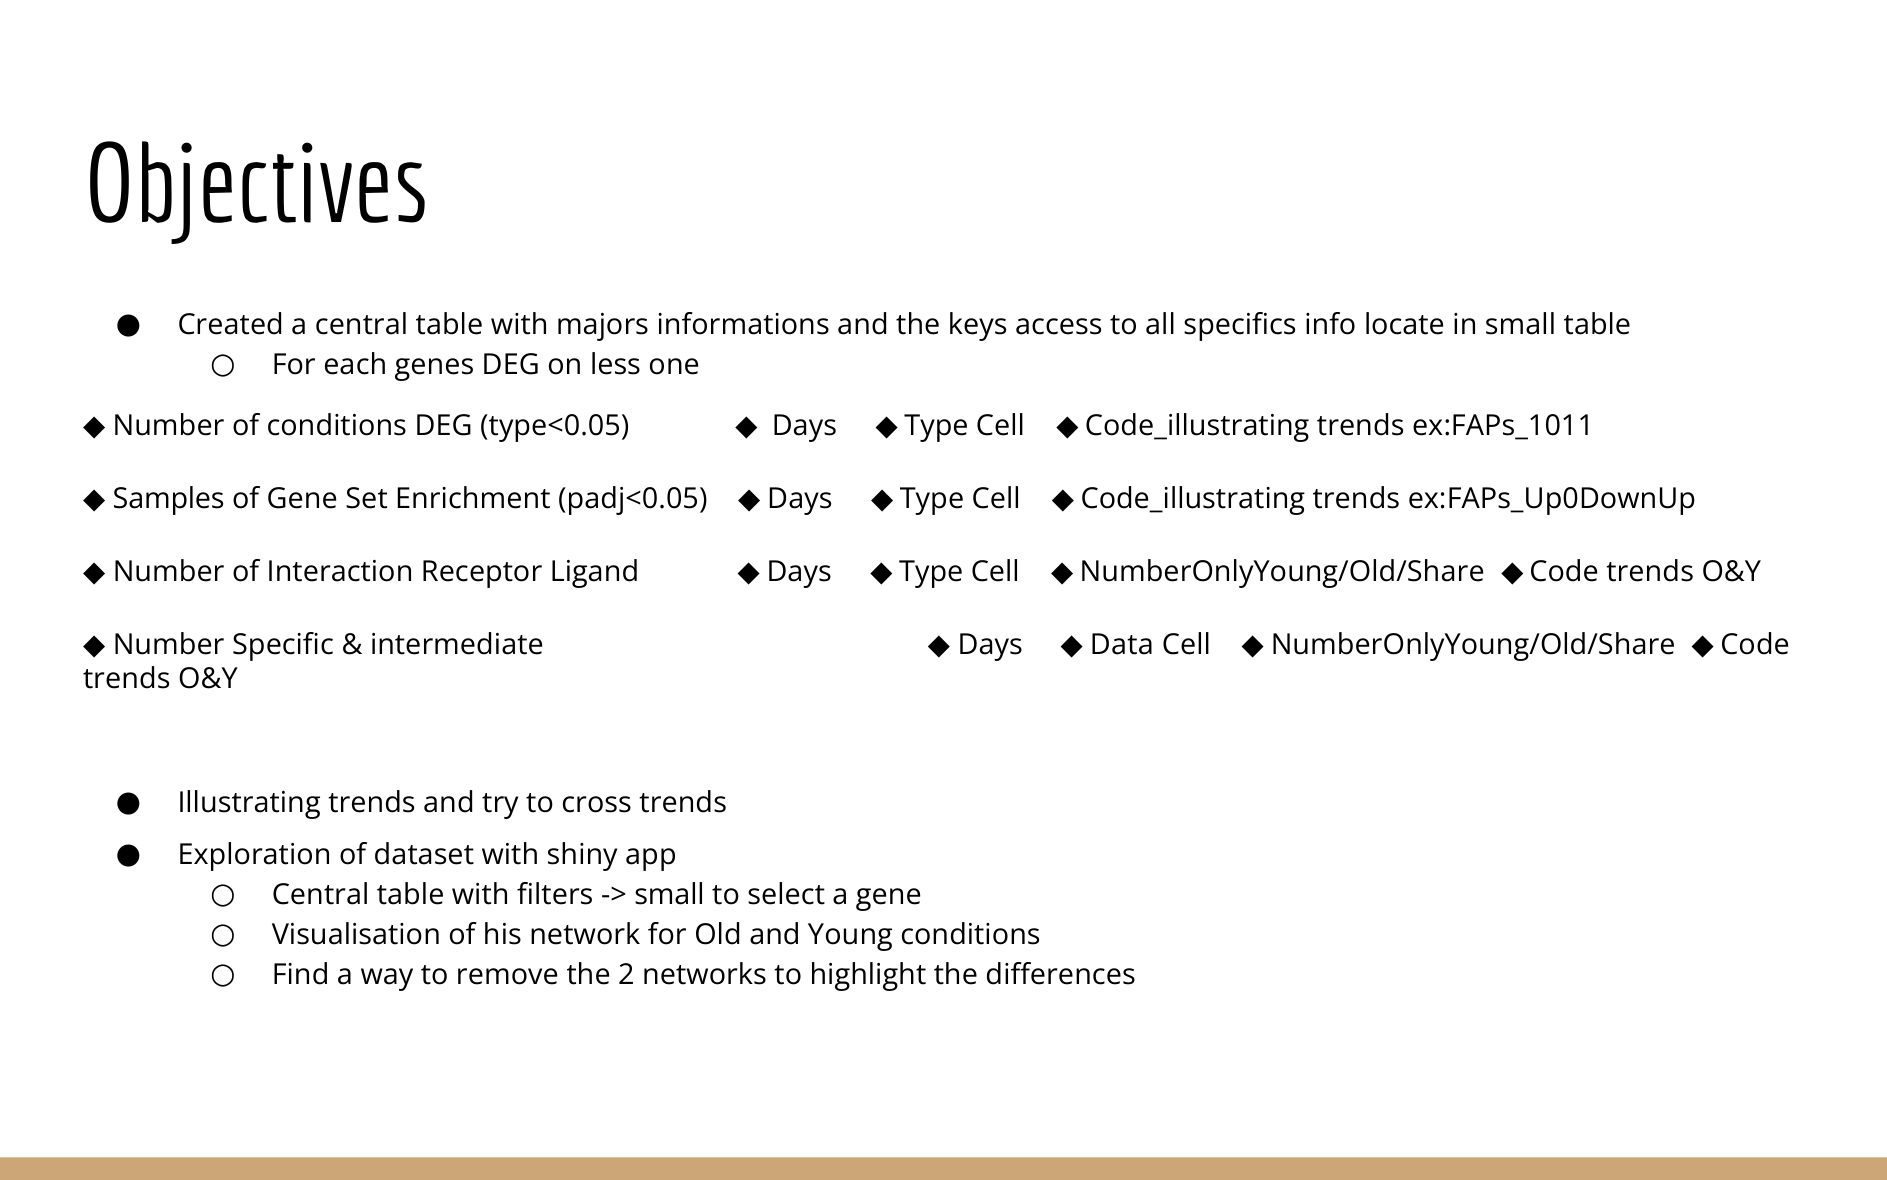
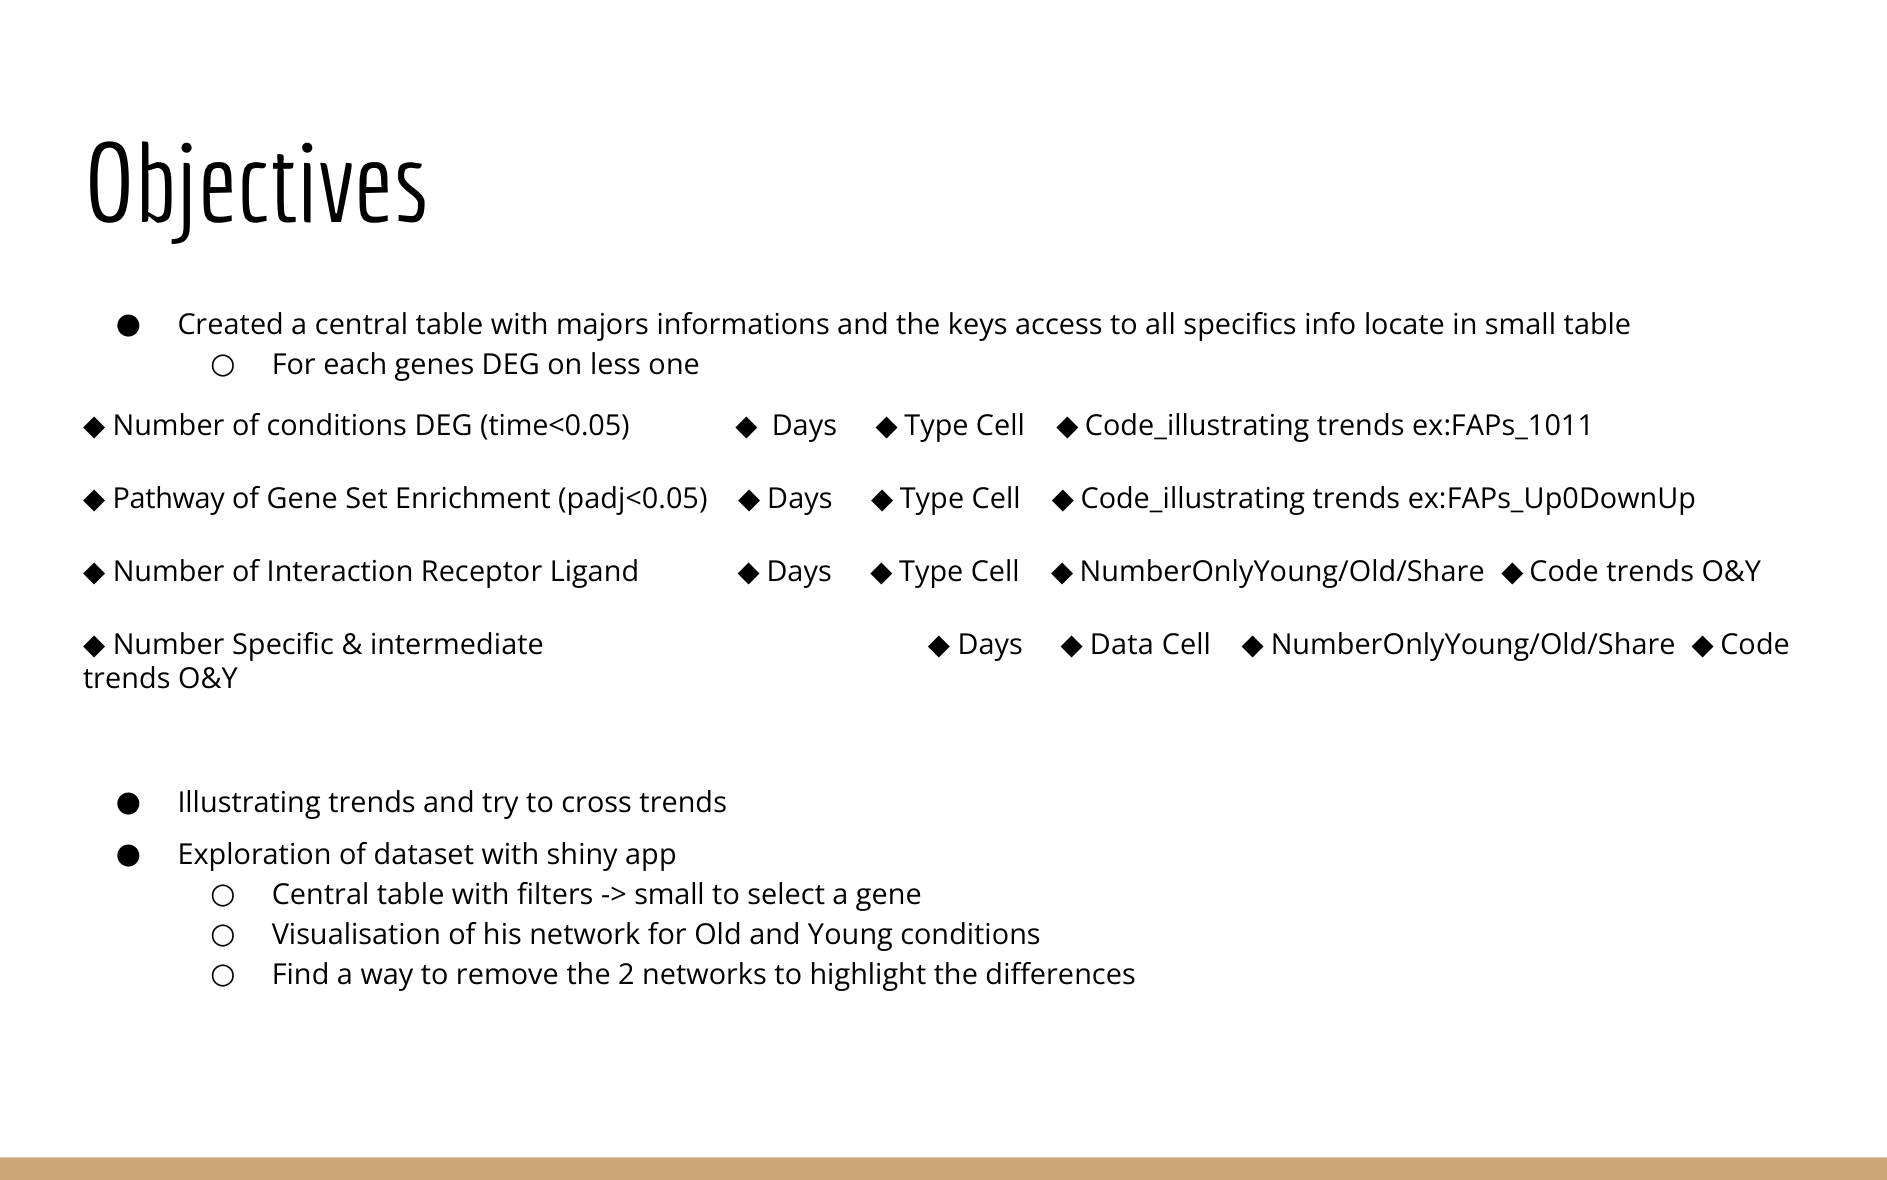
type<0.05: type<0.05 -> time<0.05 (555, 426)
Samples: Samples -> Pathway (169, 499)
